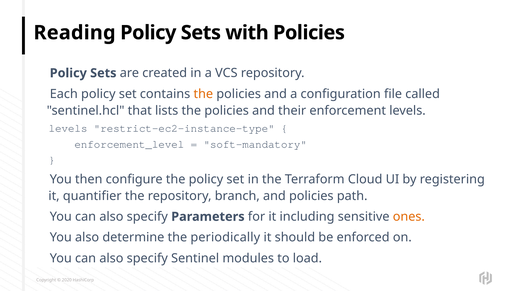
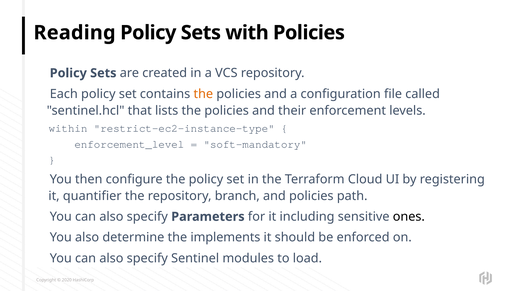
levels: levels -> within (68, 128)
ones colour: orange -> black (409, 217)
periodically: periodically -> implements (225, 237)
